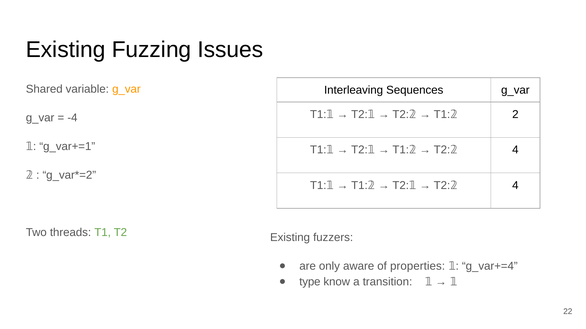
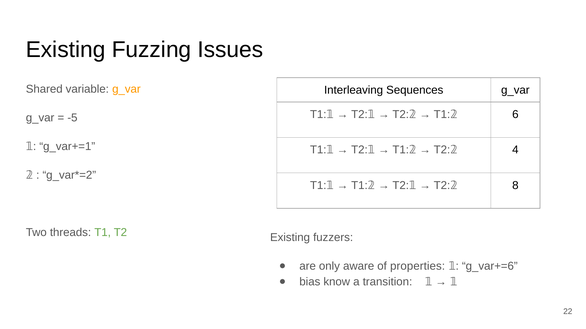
2: 2 -> 6 (515, 115)
-4: -4 -> -5 (72, 118)
𝟙 𝟚 4: 4 -> 8 (515, 186)
g_var+=4: g_var+=4 -> g_var+=6 (490, 266)
type: type -> bias (310, 282)
